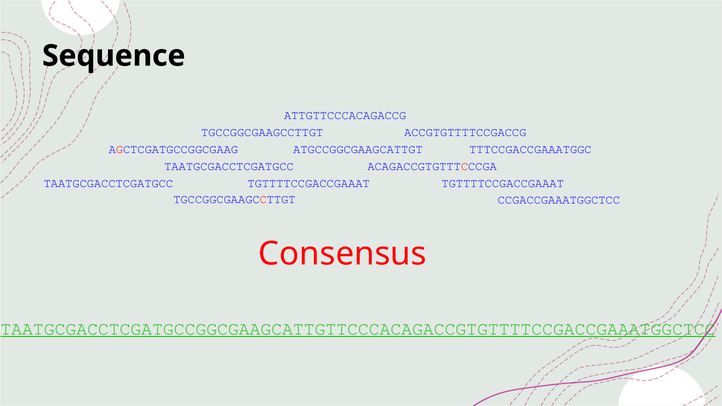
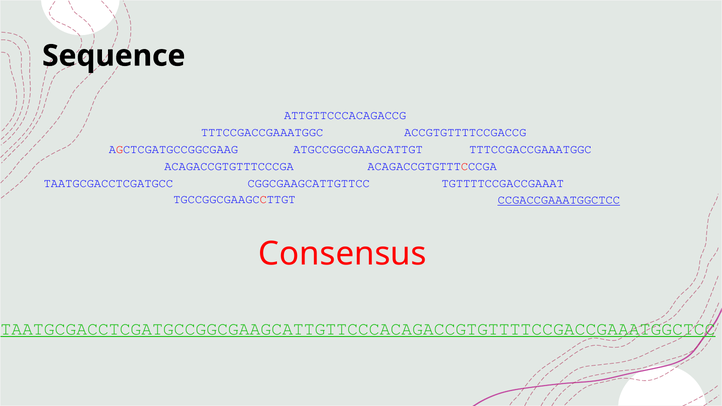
TGCCGGCGAAGCCTTGT: TGCCGGCGAAGCCTTGT -> TTTCCGACCGAAATGGC (262, 132)
TAATGCGACCTCGATGCC: TAATGCGACCTCGATGCC -> ACAGACCGTGTTTCCCGA (229, 166)
TGTTTTCCGACCGAAAT: TGTTTTCCGACCGAAAT -> CGGCGAAGCATTGTTCC (309, 183)
CCGACCGAAATGGCTCC underline: none -> present (559, 200)
